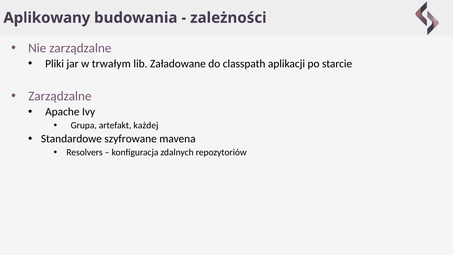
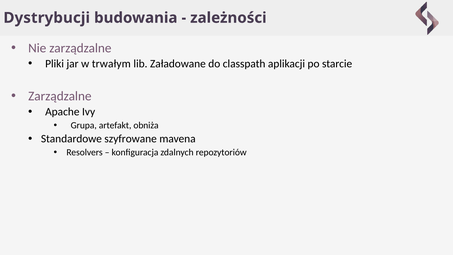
Aplikowany: Aplikowany -> Dystrybucji (47, 18)
każdej: każdej -> obniża (146, 125)
